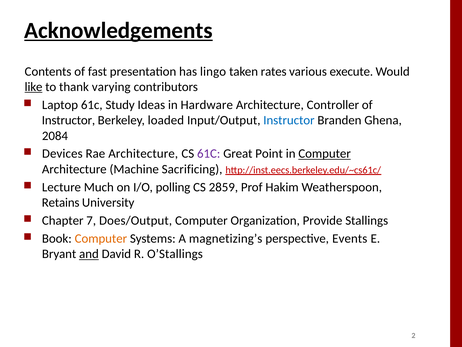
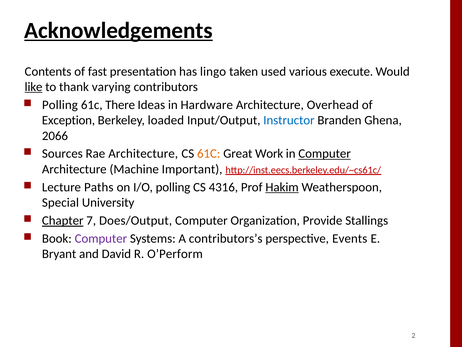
rates: rates -> used (274, 71)
Laptop: Laptop -> Polling (60, 105)
Study: Study -> There (120, 105)
Controller: Controller -> Overhead (333, 105)
Instructor: Instructor -> Exception (68, 120)
2084: 2084 -> 2066 (55, 136)
Devices: Devices -> Sources (62, 154)
61C colour: purple -> orange (209, 154)
Point: Point -> Work (269, 154)
Sacrificing: Sacrificing -> Important (192, 169)
Much: Much -> Paths (99, 187)
2859: 2859 -> 4316 (223, 187)
Hakim underline: none -> present (282, 187)
Retains: Retains -> Special (61, 202)
Chapter underline: none -> present (63, 220)
Computer colour: orange -> purple (101, 238)
magnetizing’s: magnetizing’s -> contributors’s (226, 238)
and underline: present -> none (89, 254)
O’Stallings: O’Stallings -> O’Perform (175, 254)
